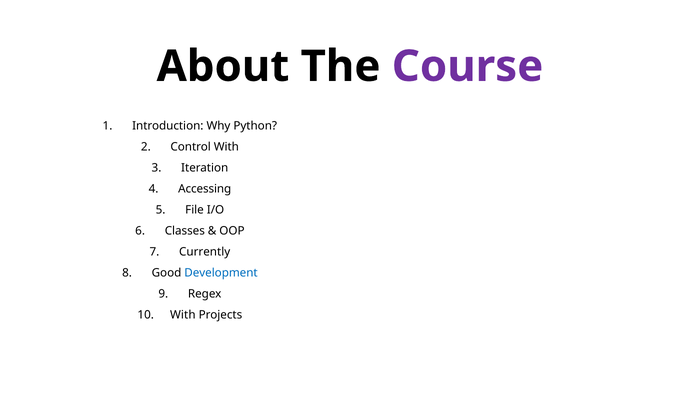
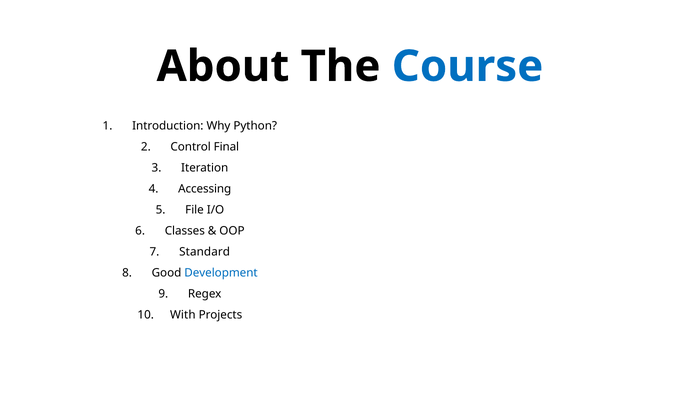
Course colour: purple -> blue (468, 66)
Control With: With -> Final (226, 147)
Currently: Currently -> Standard (205, 252)
